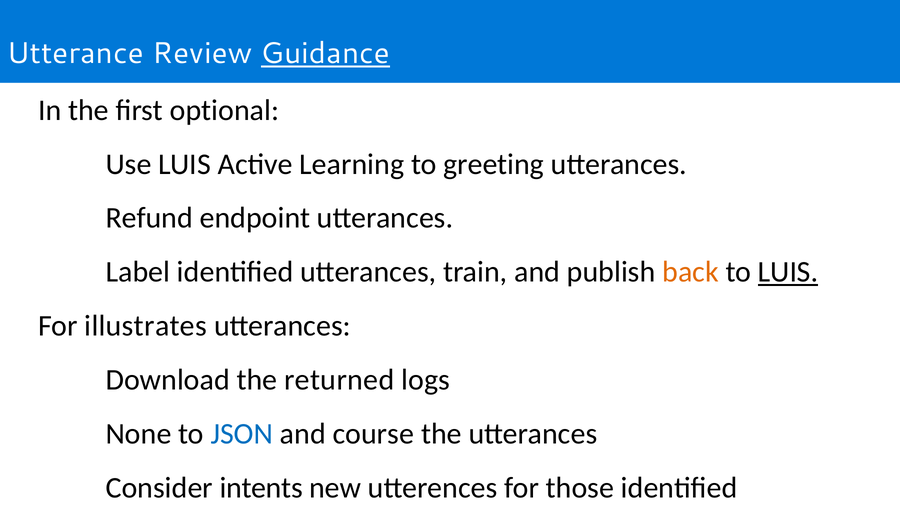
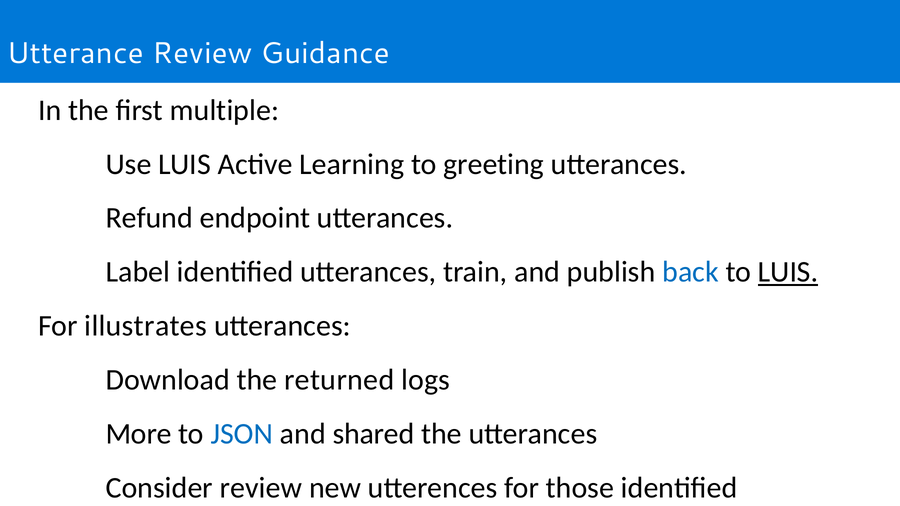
Guidance underline: present -> none (325, 54)
optional: optional -> multiple (224, 110)
back colour: orange -> blue (690, 272)
None: None -> More (139, 434)
course: course -> shared (373, 434)
Consider intents: intents -> review (261, 488)
